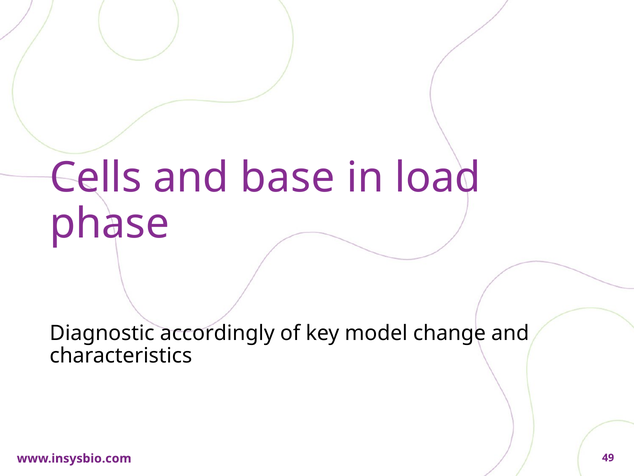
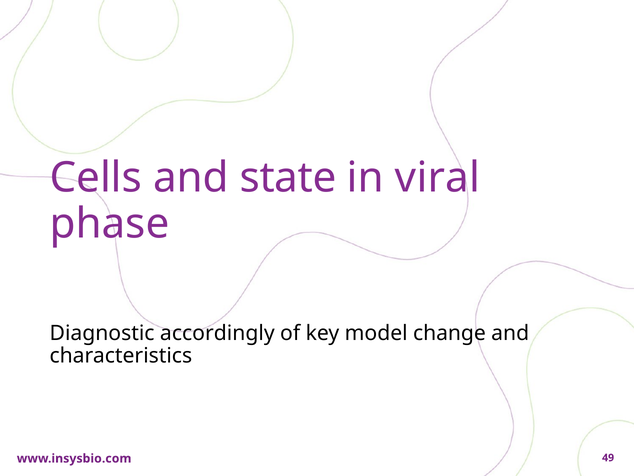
base: base -> state (288, 178)
load: load -> viral (438, 178)
